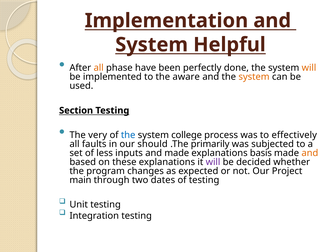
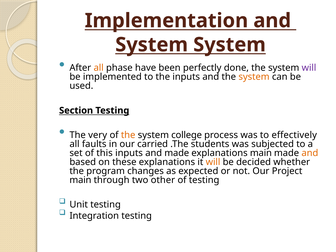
System Helpful: Helpful -> System (230, 45)
will colour: orange -> purple (309, 68)
the aware: aware -> inputs (186, 77)
the colour: blue -> orange (128, 135)
should: should -> carried (153, 144)
primarily: primarily -> students (210, 144)
less: less -> this (105, 153)
explanations basis: basis -> main (261, 153)
will colour: purple -> orange (213, 162)
dates: dates -> other (163, 180)
